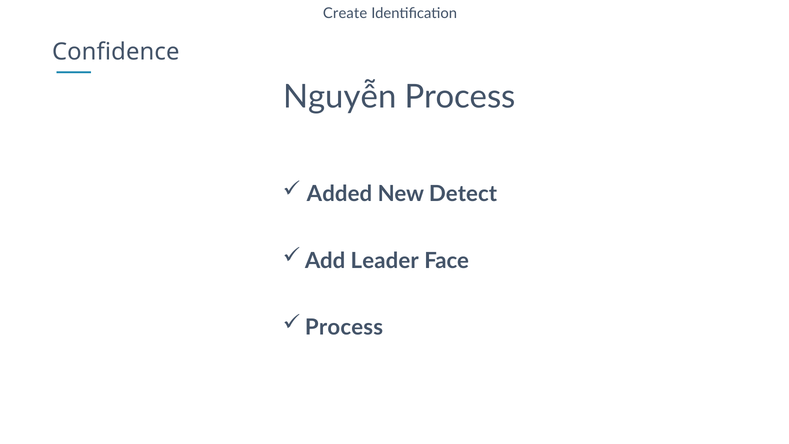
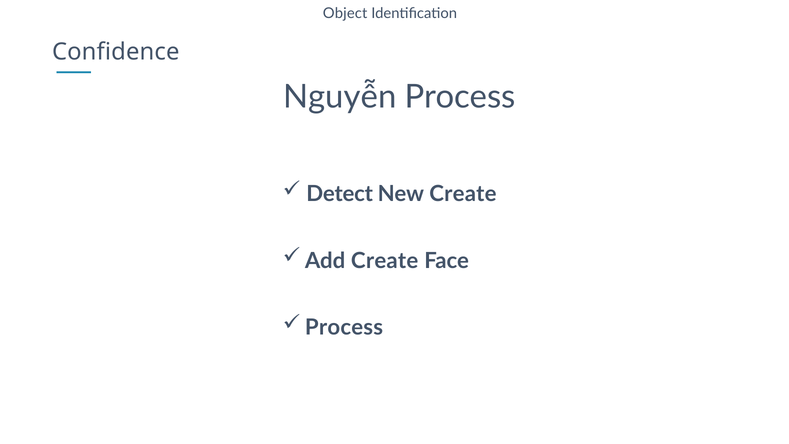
Create: Create -> Object (345, 13)
Added: Added -> Detect (340, 194)
New Detect: Detect -> Create (463, 194)
Add Leader: Leader -> Create (385, 261)
